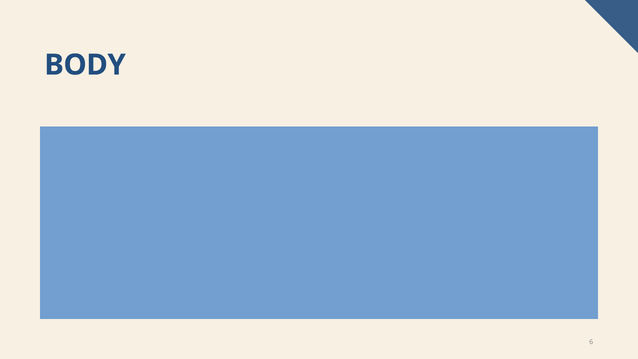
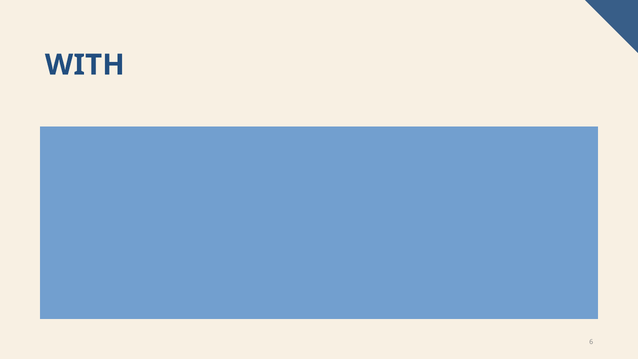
BODY: BODY -> WITH (85, 65)
